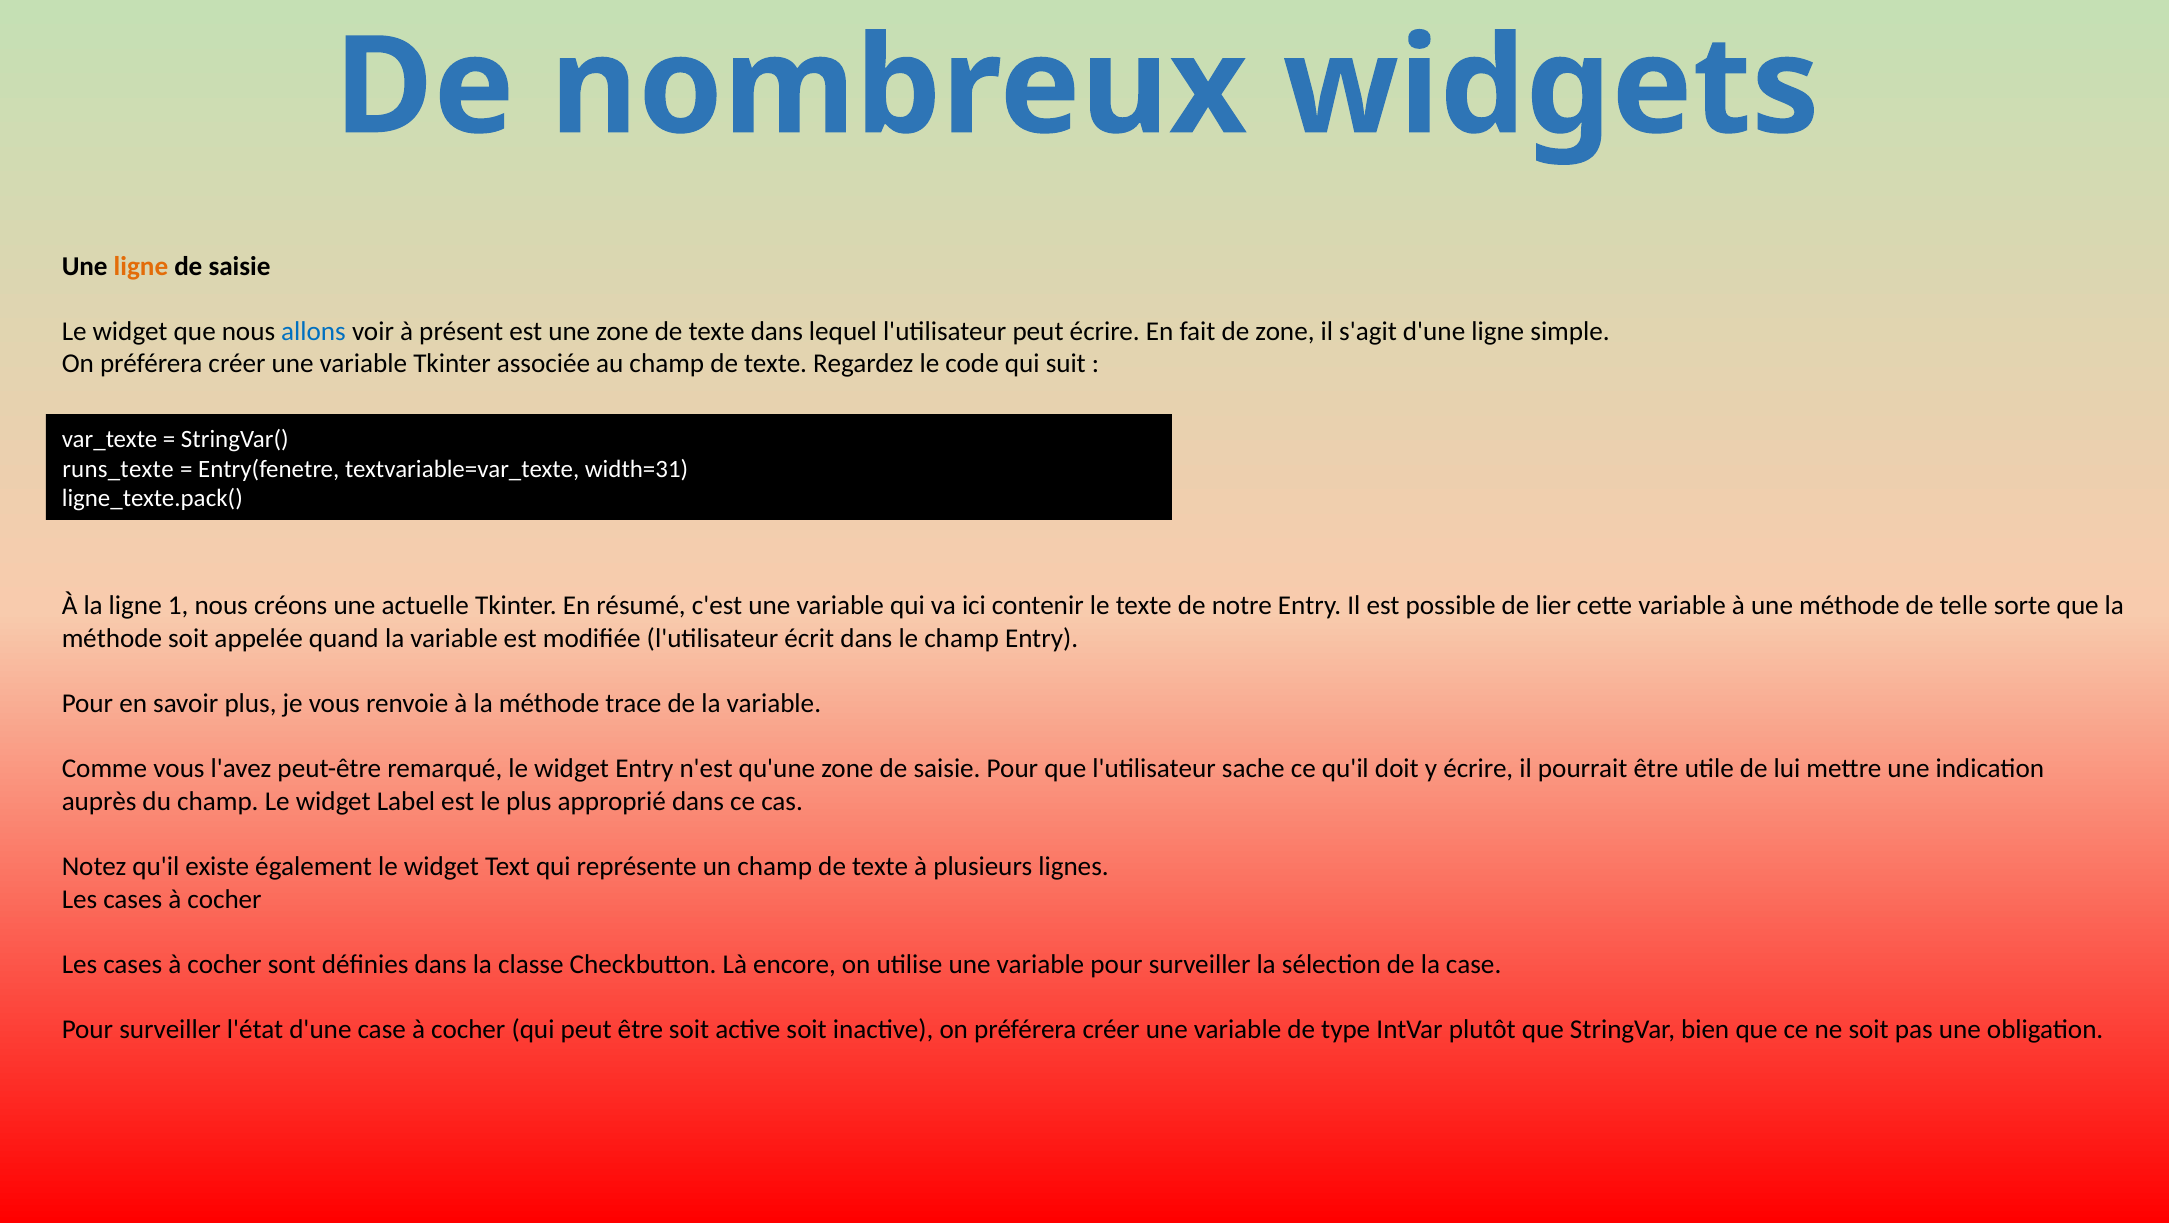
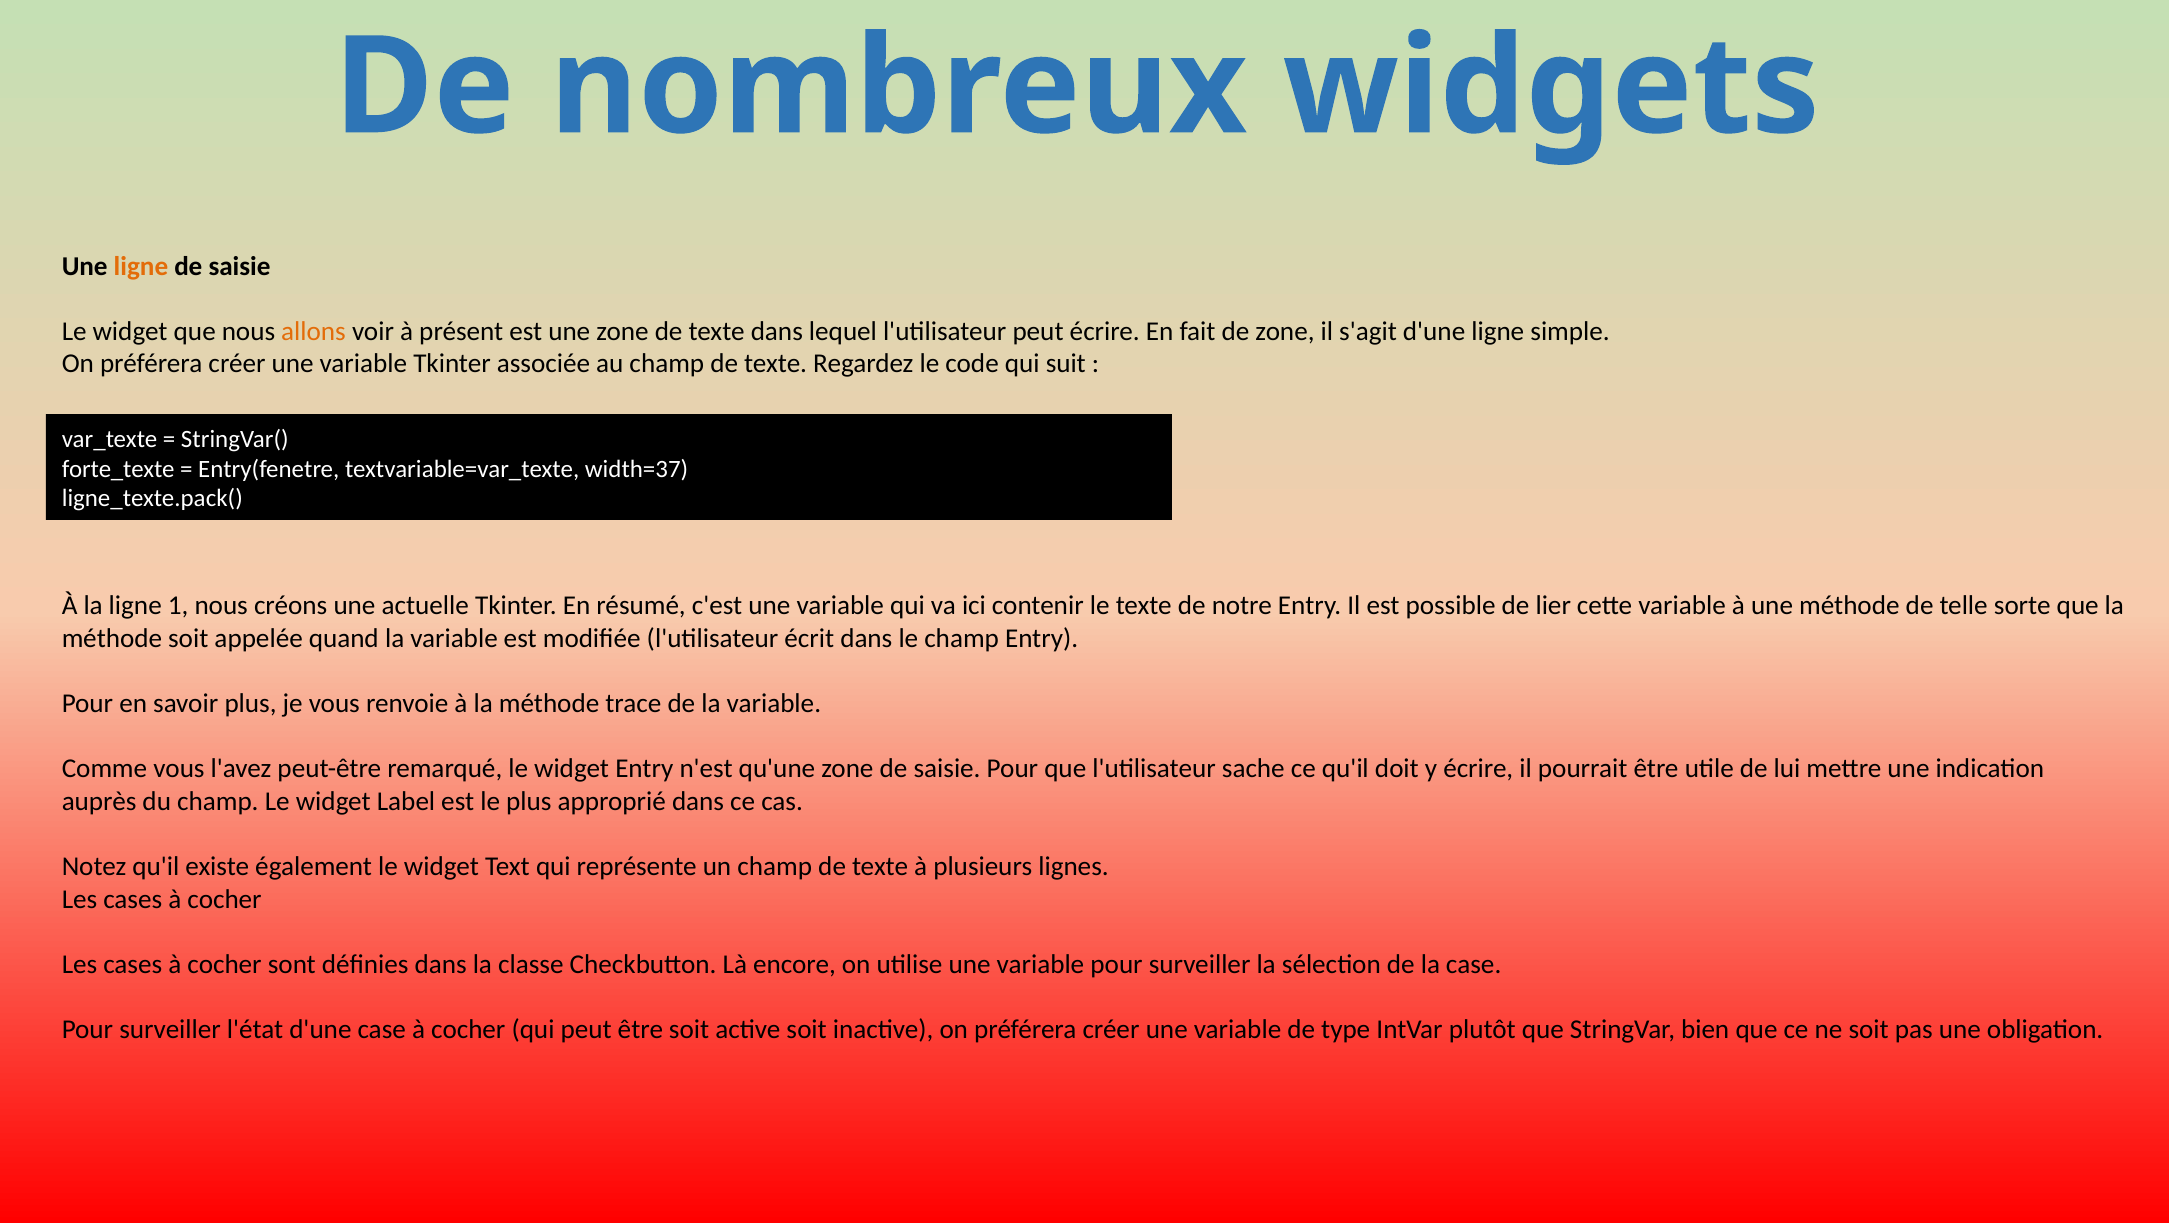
allons colour: blue -> orange (314, 331)
runs_texte: runs_texte -> forte_texte (118, 469)
width=31: width=31 -> width=37 (637, 469)
